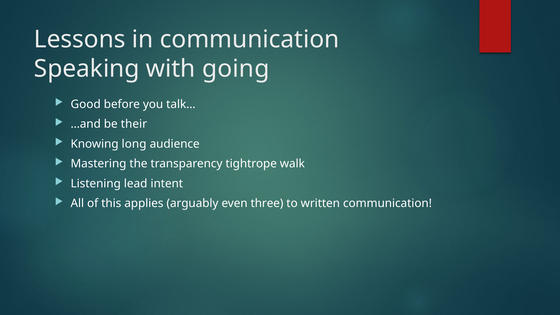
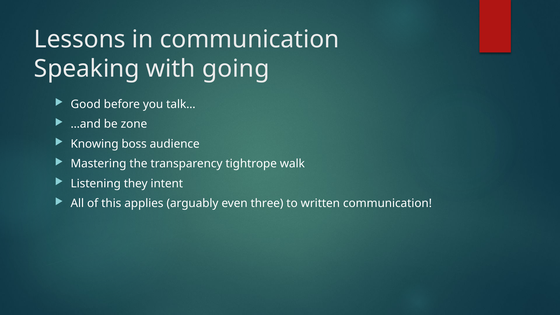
their: their -> zone (134, 124)
long: long -> boss (134, 144)
lead: lead -> they (136, 184)
